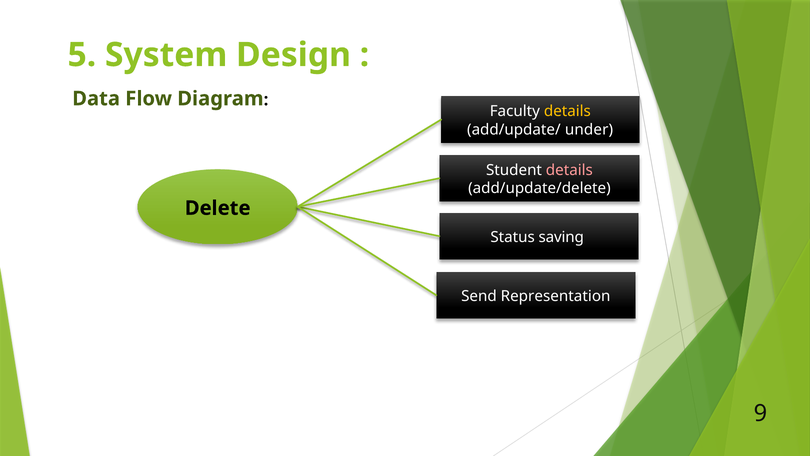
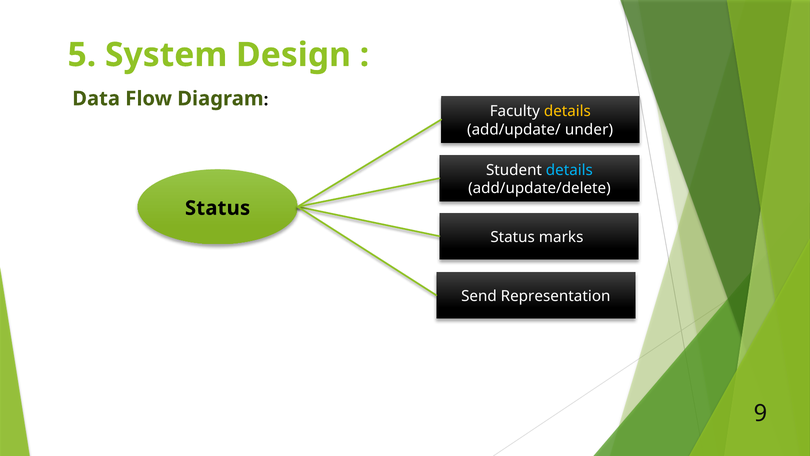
details colour: pink -> light blue (569, 170)
Delete: Delete -> Status (218, 208)
saving: saving -> marks (561, 237)
